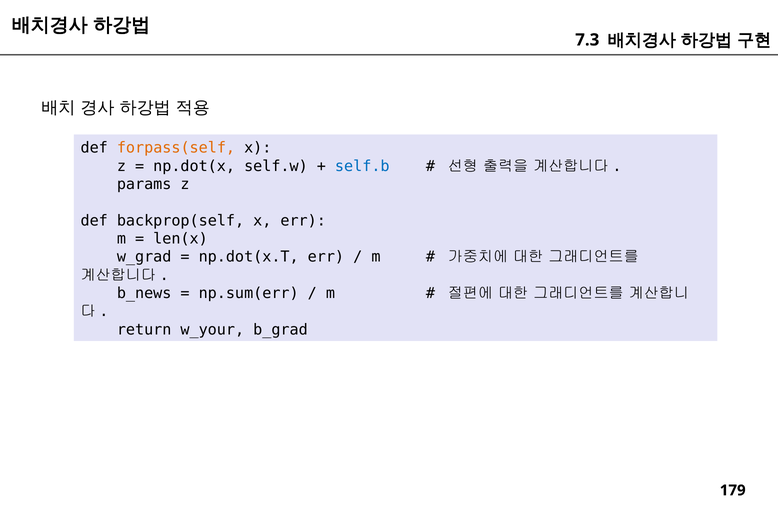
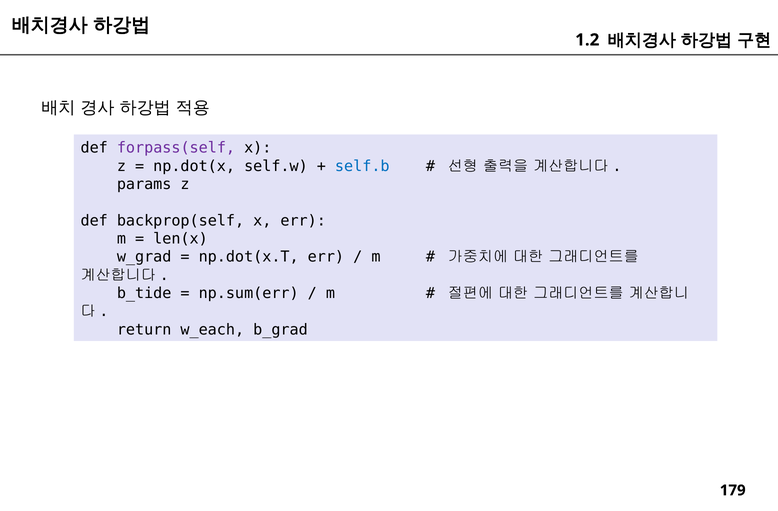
7.3: 7.3 -> 1.2 (587, 40)
forpass(self colour: orange -> purple (176, 148)
b_news: b_news -> b_tide (144, 293)
w_your: w_your -> w_each (212, 330)
